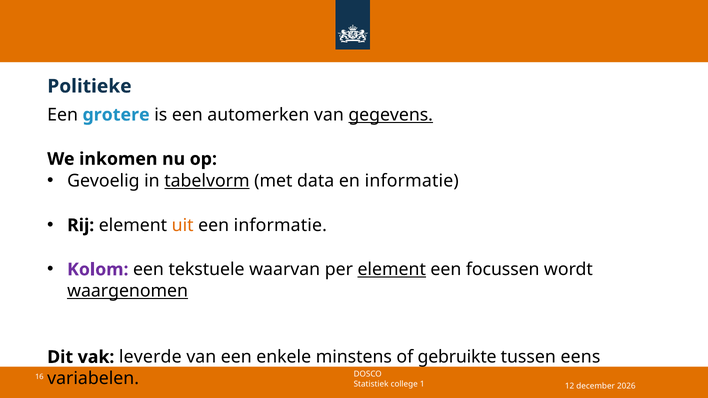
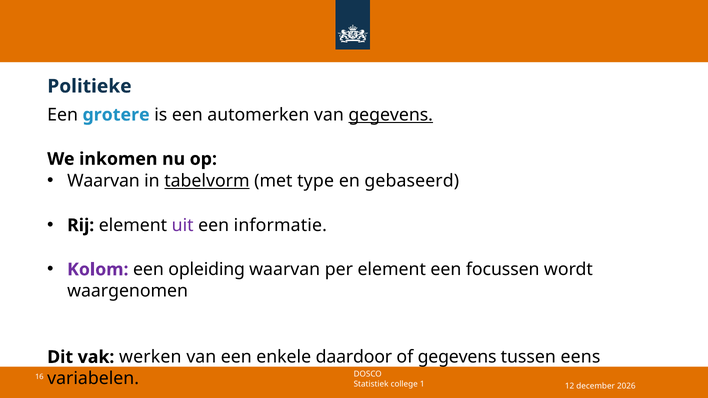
Gevoelig: Gevoelig -> Waarvan (103, 181)
data: data -> type (316, 181)
en informatie: informatie -> gebaseerd (412, 181)
uit colour: orange -> purple (183, 225)
tekstuele: tekstuele -> opleiding (207, 270)
element underline: present -> none (392, 270)
waargenomen underline: present -> none (128, 291)
leverde: leverde -> werken (150, 357)
minstens: minstens -> daardoor (354, 357)
of gebruikte: gebruikte -> gegevens (457, 357)
